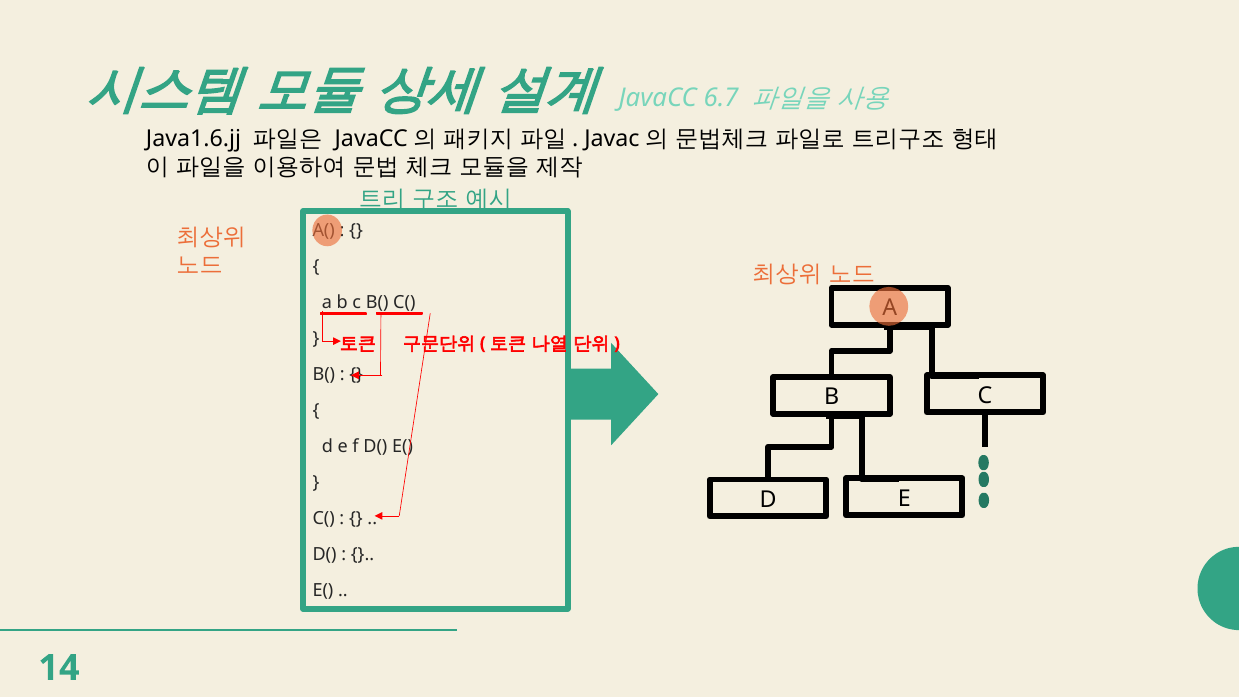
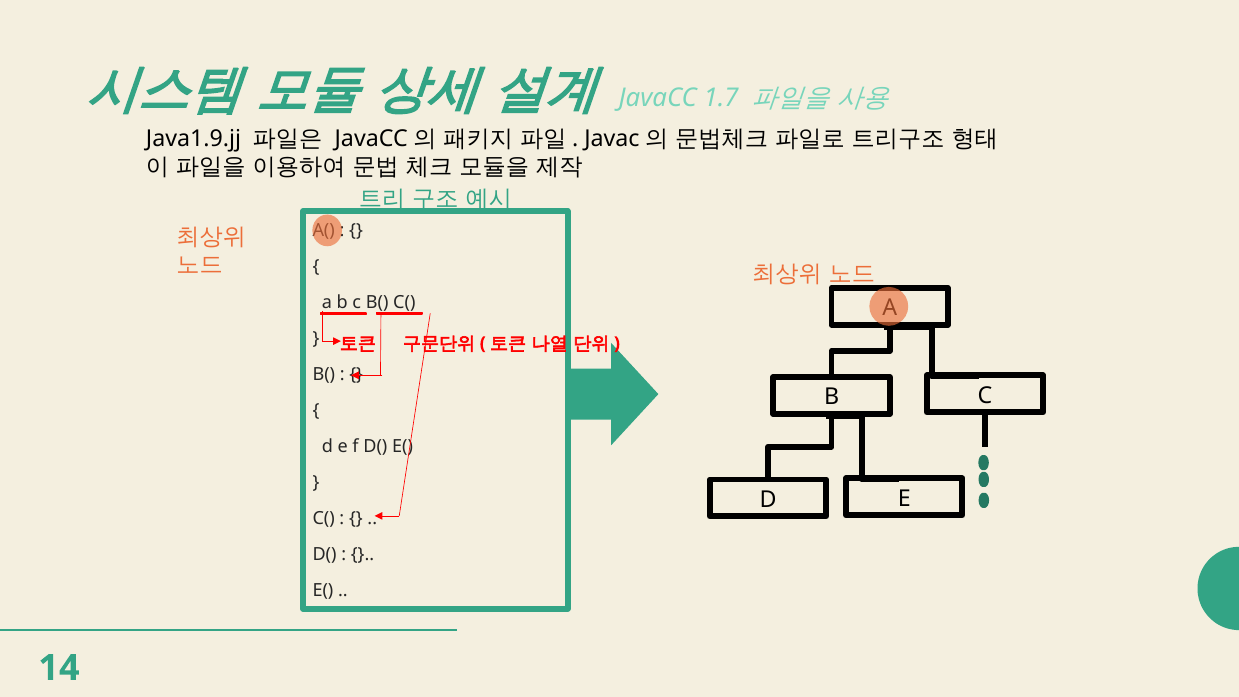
6.7: 6.7 -> 1.7 (721, 98)
Java1.6.jj: Java1.6.jj -> Java1.9.jj (193, 139)
